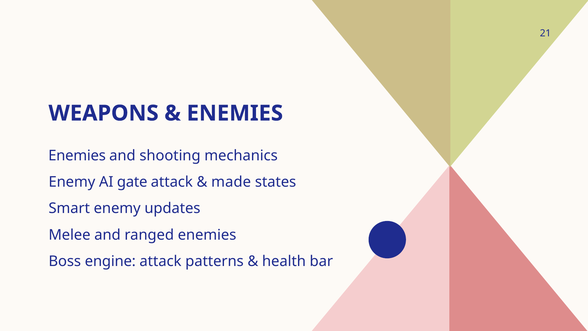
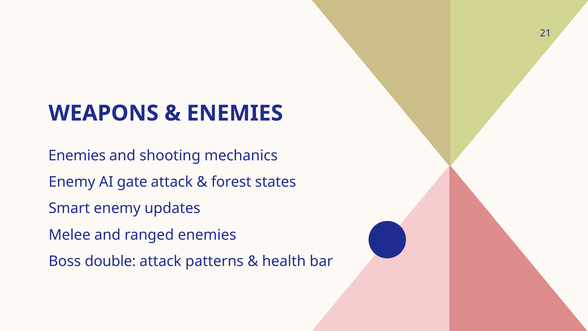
made: made -> forest (231, 182)
engine: engine -> double (110, 261)
